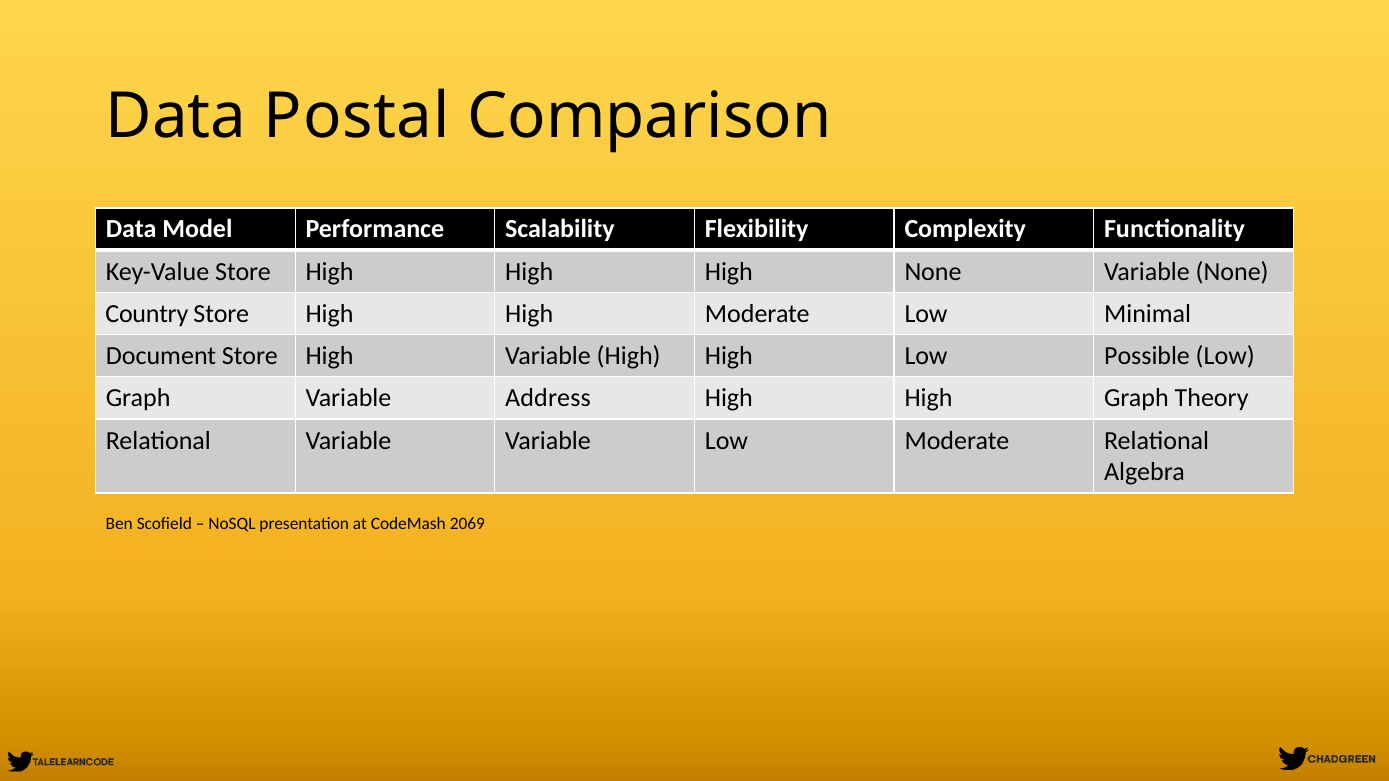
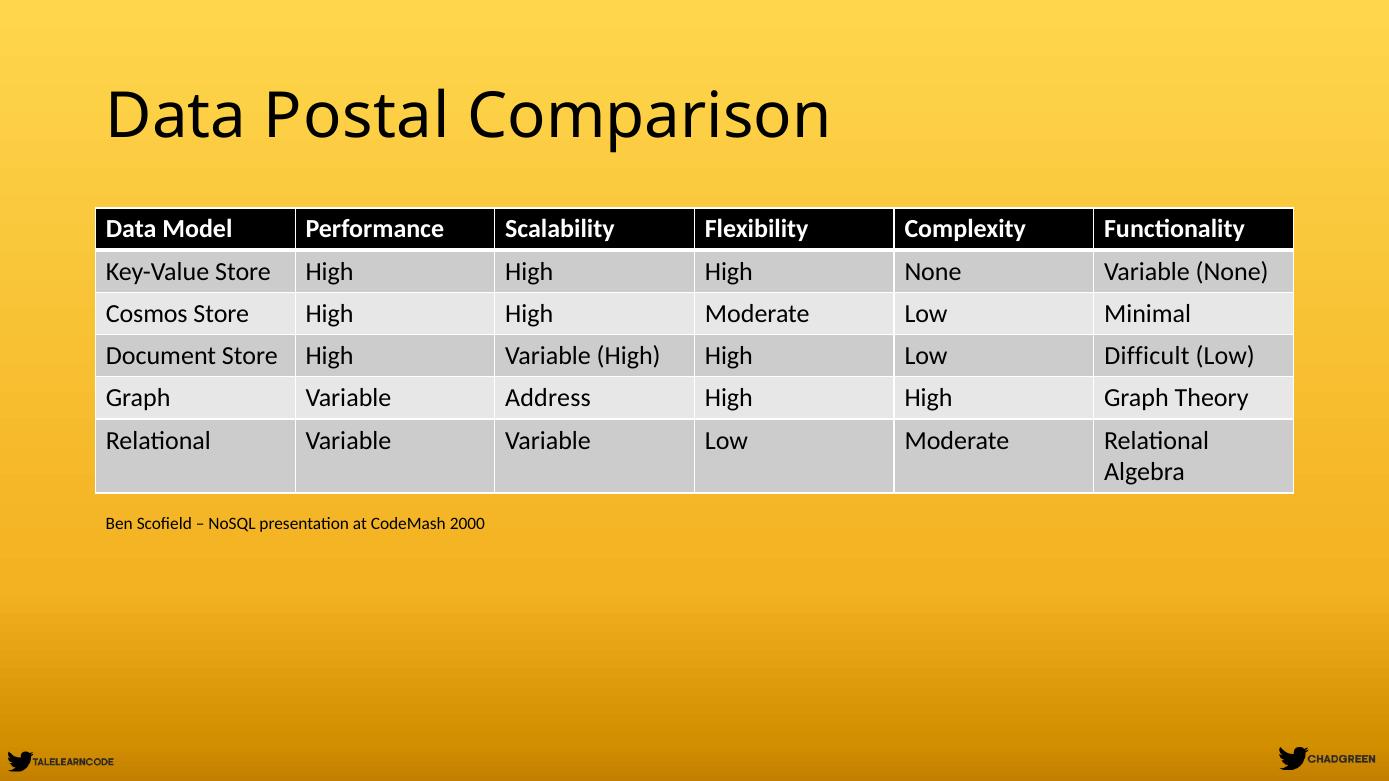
Country: Country -> Cosmos (147, 314)
Possible: Possible -> Difficult (1147, 356)
2069: 2069 -> 2000 (467, 524)
